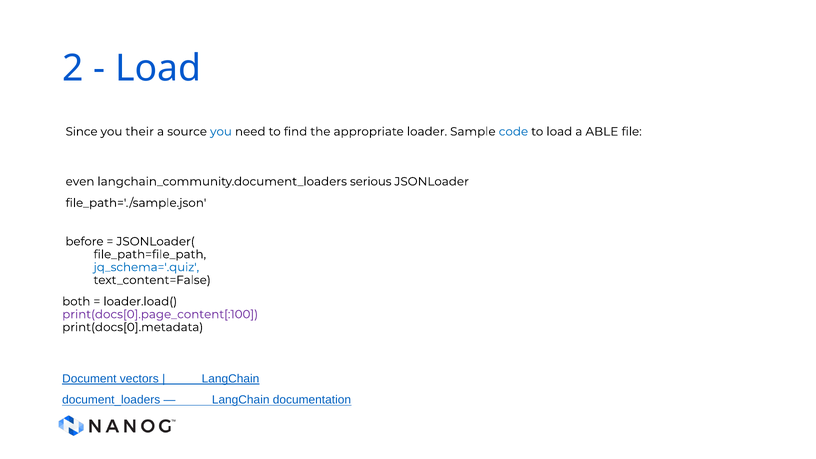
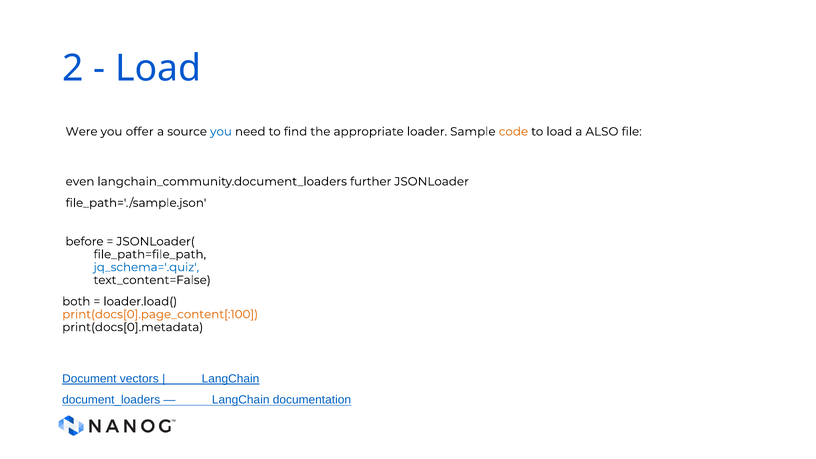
Since: Since -> Were (82, 132)
their: their -> offer (140, 132)
code colour: blue -> orange (513, 132)
ABLE: ABLE -> ALSO (602, 132)
serious: serious -> further (371, 182)
print(docs[0].page_content[:100 colour: purple -> orange (160, 314)
